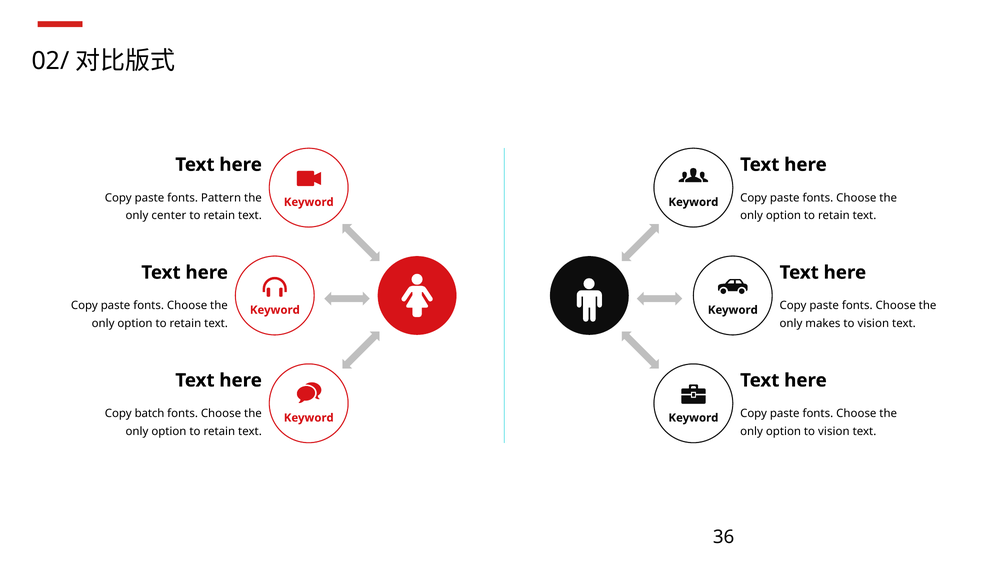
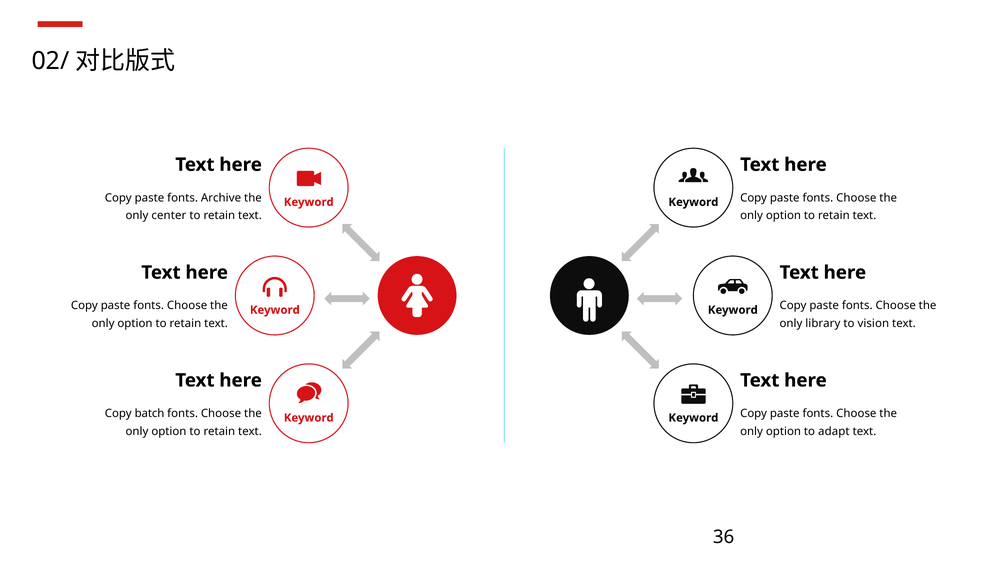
Pattern: Pattern -> Archive (221, 198)
makes: makes -> library (823, 324)
option to vision: vision -> adapt (834, 431)
